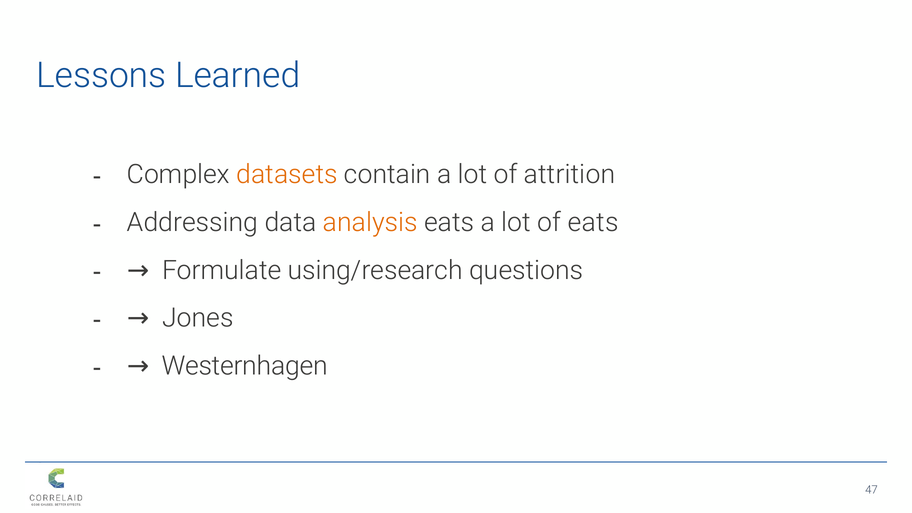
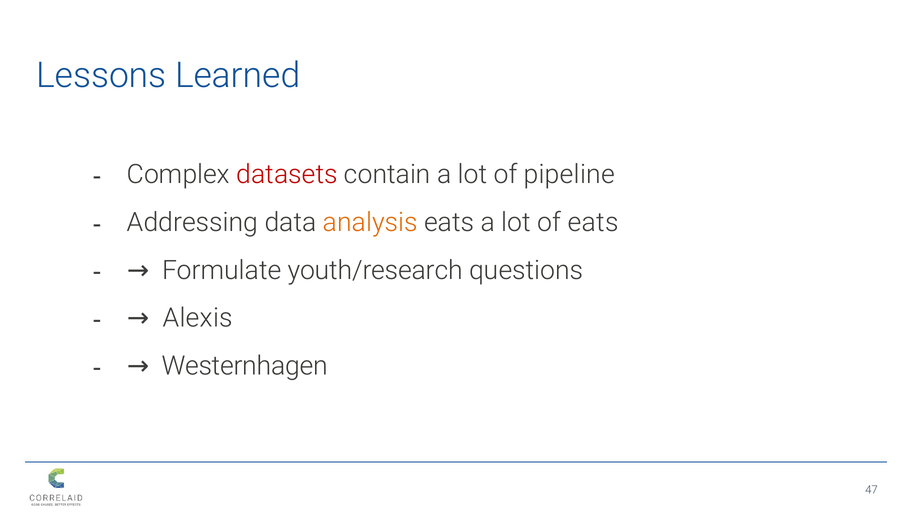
datasets colour: orange -> red (287, 175)
attrition: attrition -> pipeline (569, 175)
using/research: using/research -> youth/research (375, 270)
Jones: Jones -> Alexis (198, 318)
